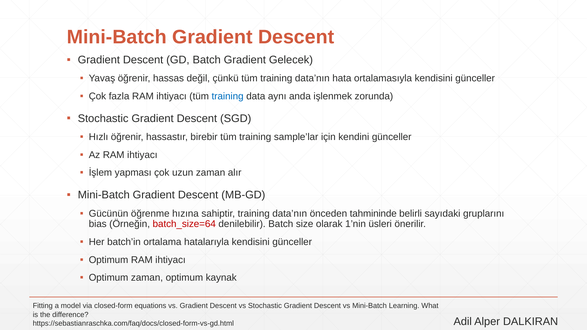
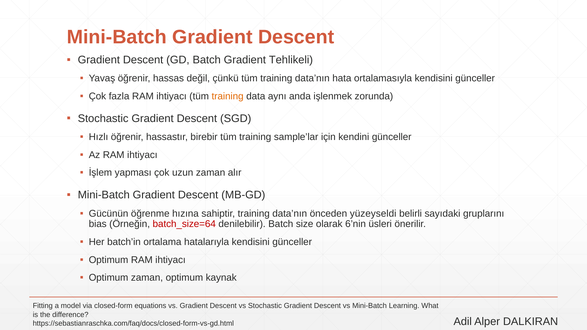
Gelecek: Gelecek -> Tehlikeli (291, 60)
training colour: blue -> orange (228, 96)
tahmininde: tahmininde -> yüzeyseldi (373, 214)
1’nin: 1’nin -> 6’nin (356, 224)
